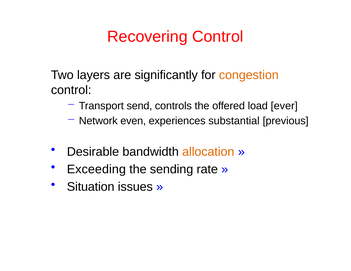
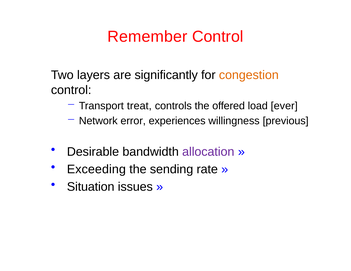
Recovering: Recovering -> Remember (147, 37)
send: send -> treat (139, 106)
even: even -> error (133, 121)
substantial: substantial -> willingness (234, 121)
allocation colour: orange -> purple (208, 152)
